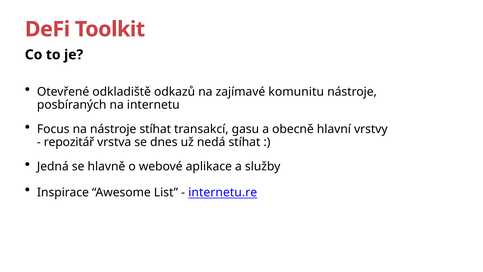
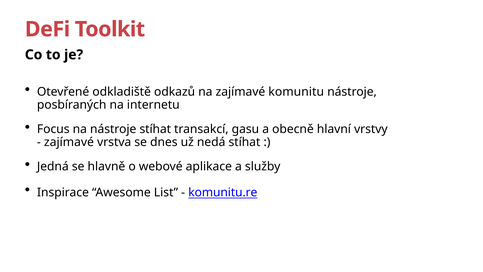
repozitář: repozitář -> zajímavé (69, 142)
internetu.re: internetu.re -> komunitu.re (223, 192)
